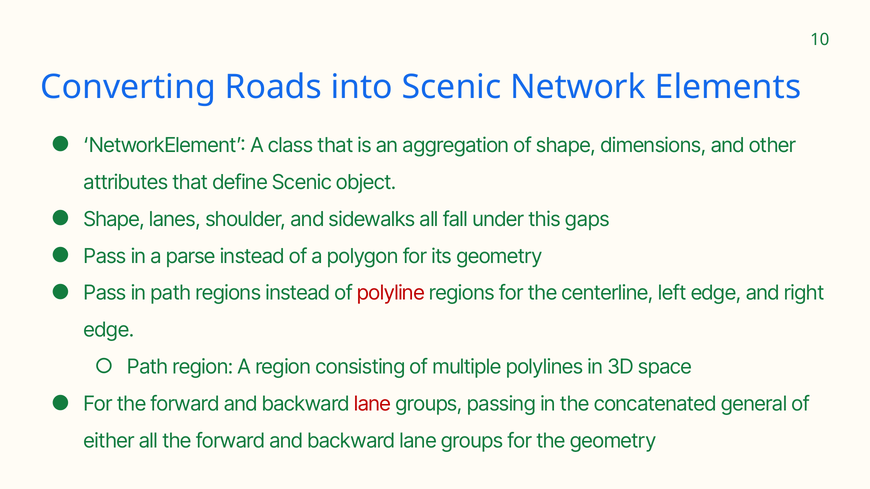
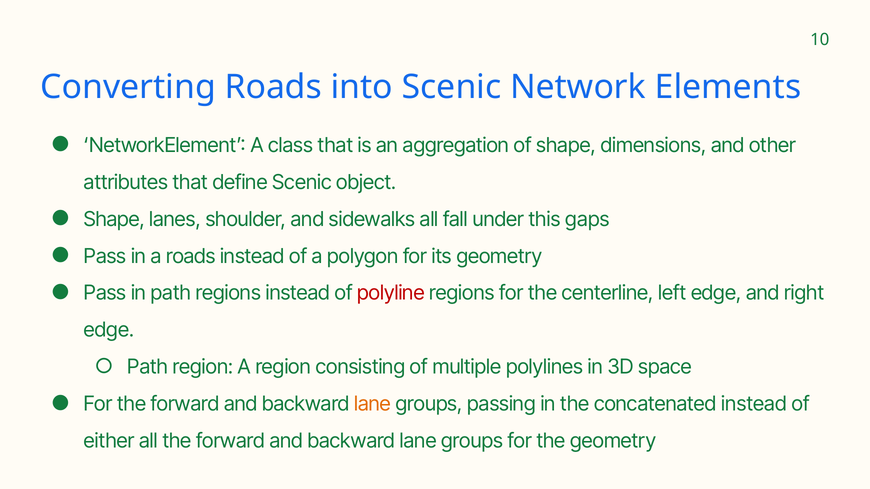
a parse: parse -> roads (191, 256)
lane colour: red -> orange (373, 404)
concatenated general: general -> instead (754, 404)
